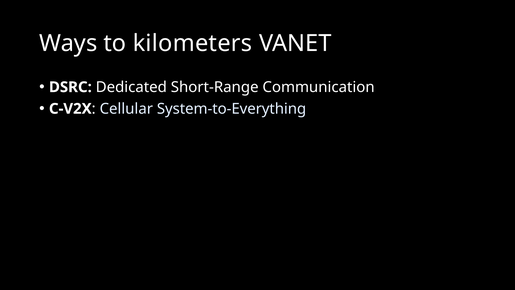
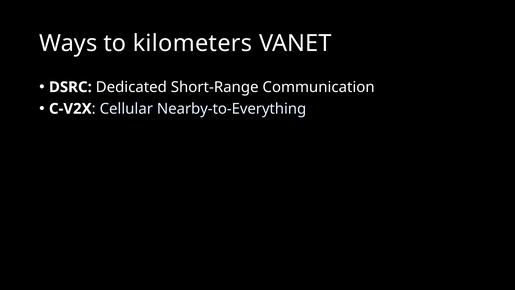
System-to-Everything: System-to-Everything -> Nearby-to-Everything (232, 109)
